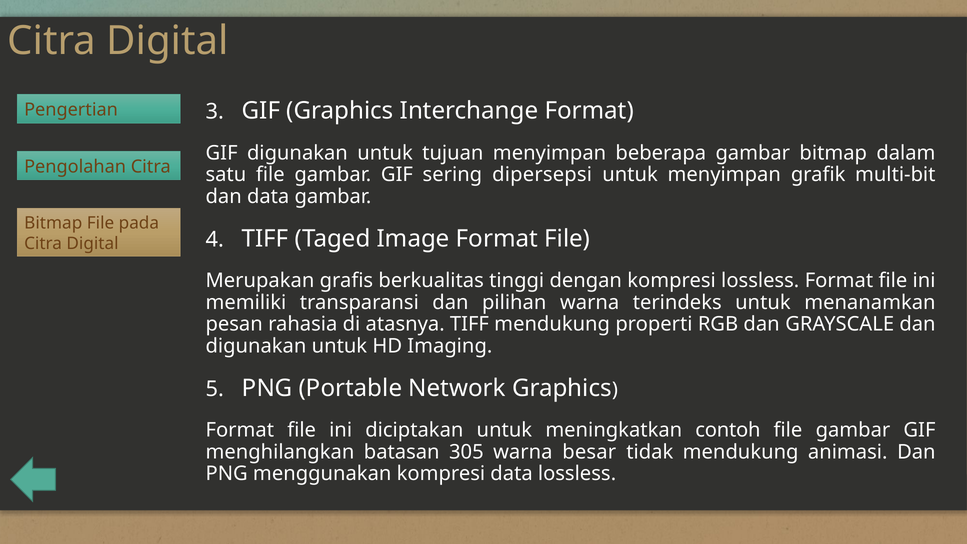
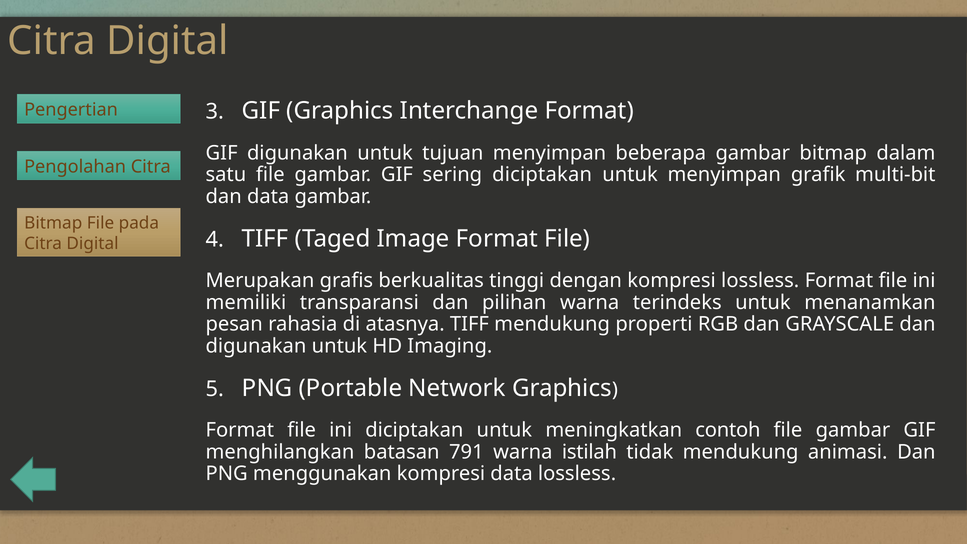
sering dipersepsi: dipersepsi -> diciptakan (542, 175)
305: 305 -> 791 (466, 452)
besar: besar -> istilah (589, 452)
